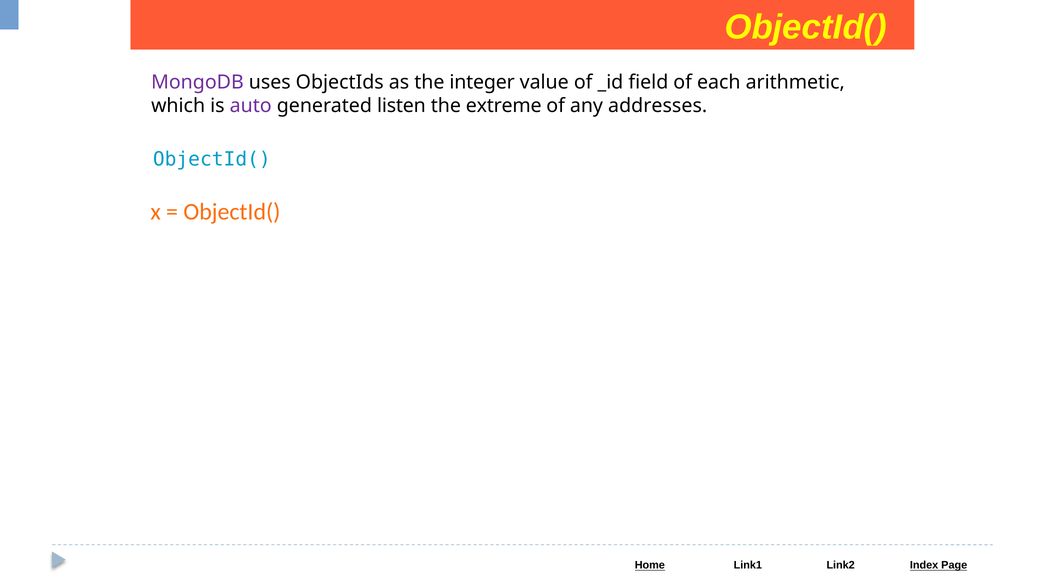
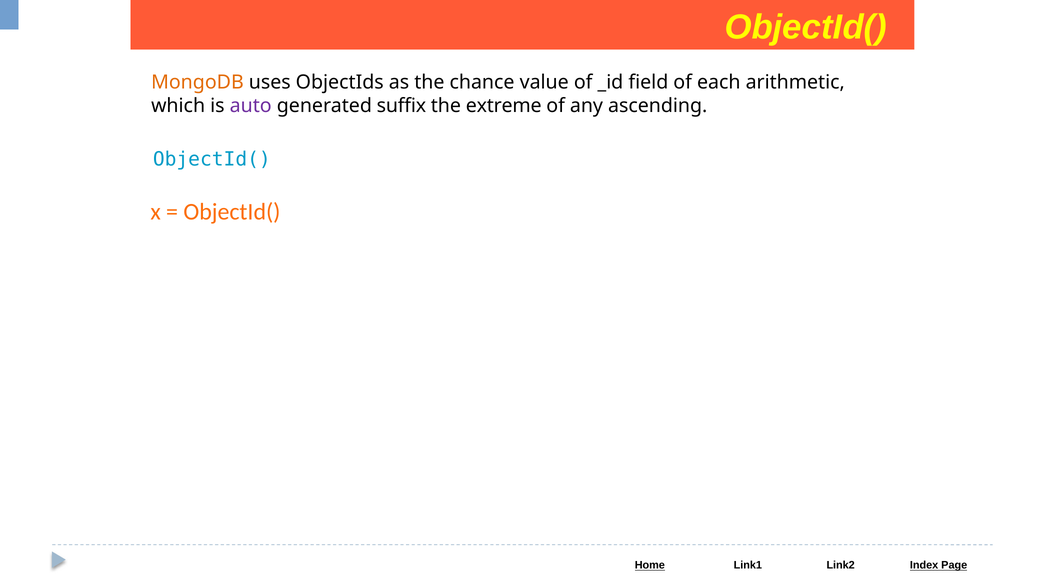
MongoDB colour: purple -> orange (197, 82)
integer: integer -> chance (482, 82)
listen: listen -> suffix (401, 106)
addresses: addresses -> ascending (658, 106)
